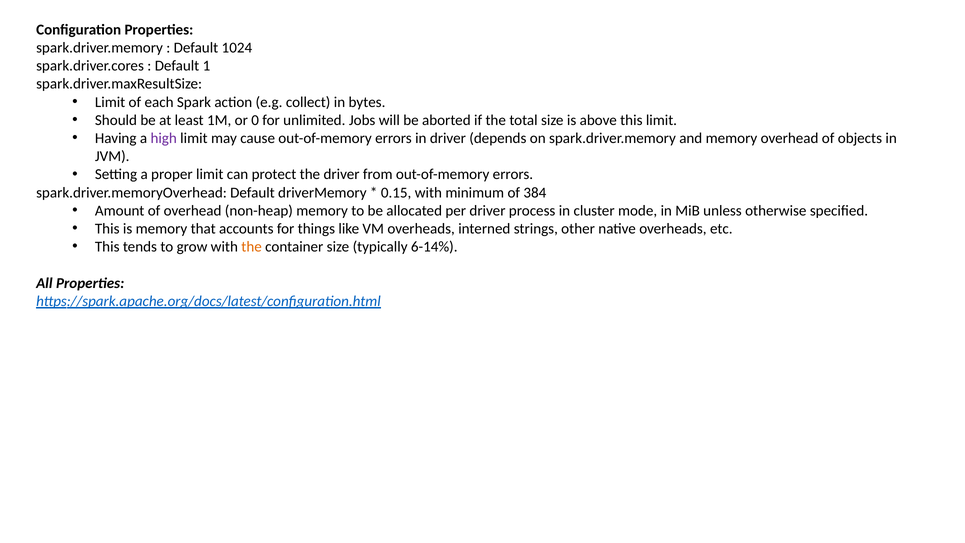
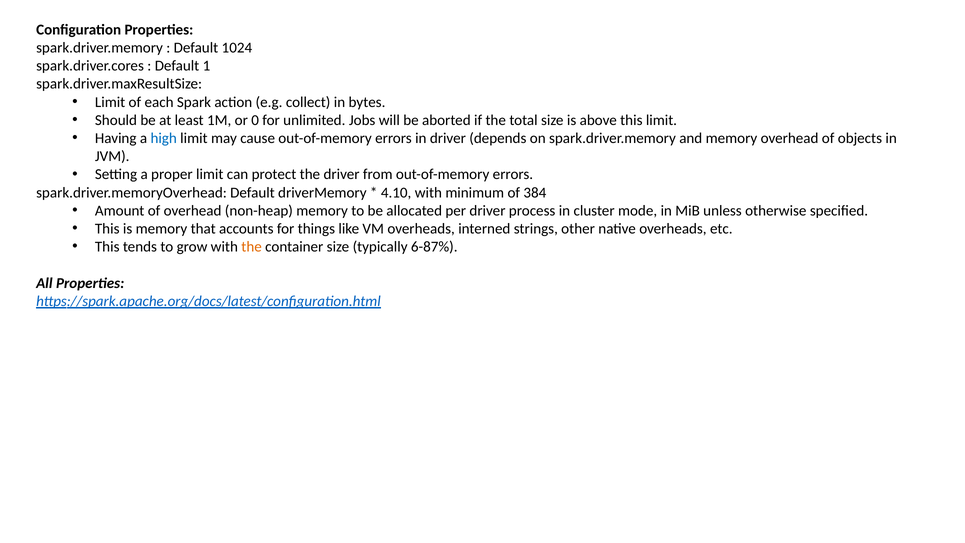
high colour: purple -> blue (164, 138)
0.15: 0.15 -> 4.10 (396, 193)
6-14%: 6-14% -> 6-87% (434, 247)
